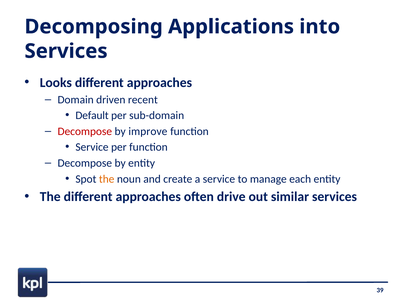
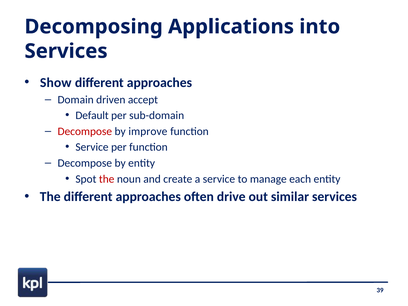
Looks: Looks -> Show (56, 83)
recent: recent -> accept (143, 100)
the colour: orange -> red (107, 179)
